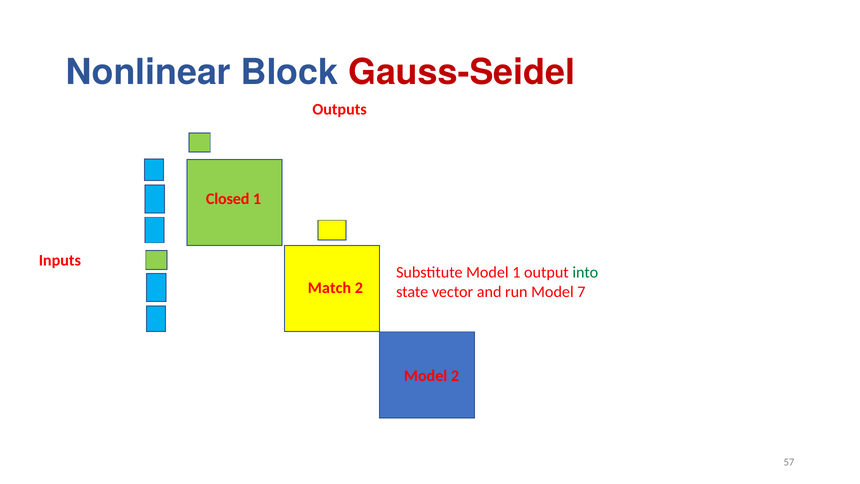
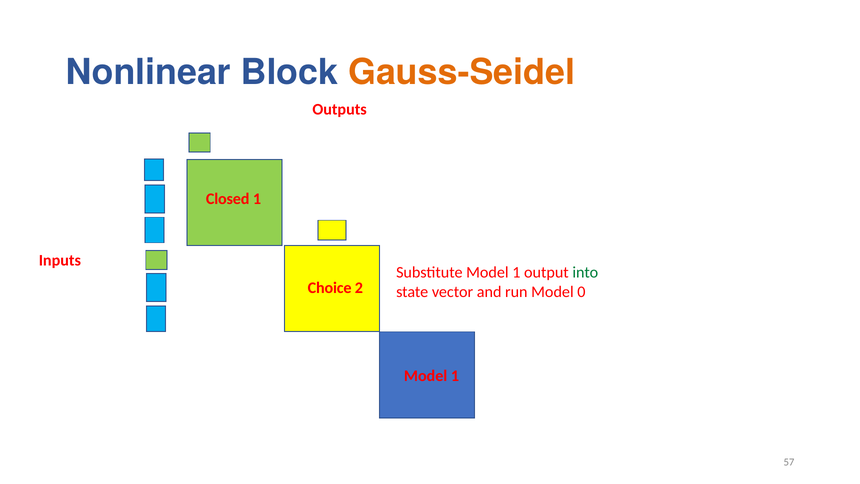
Gauss-Seidel colour: red -> orange (462, 72)
Match: Match -> Choice (330, 288)
7: 7 -> 0 (581, 292)
2: 2 -> 1 (455, 376)
